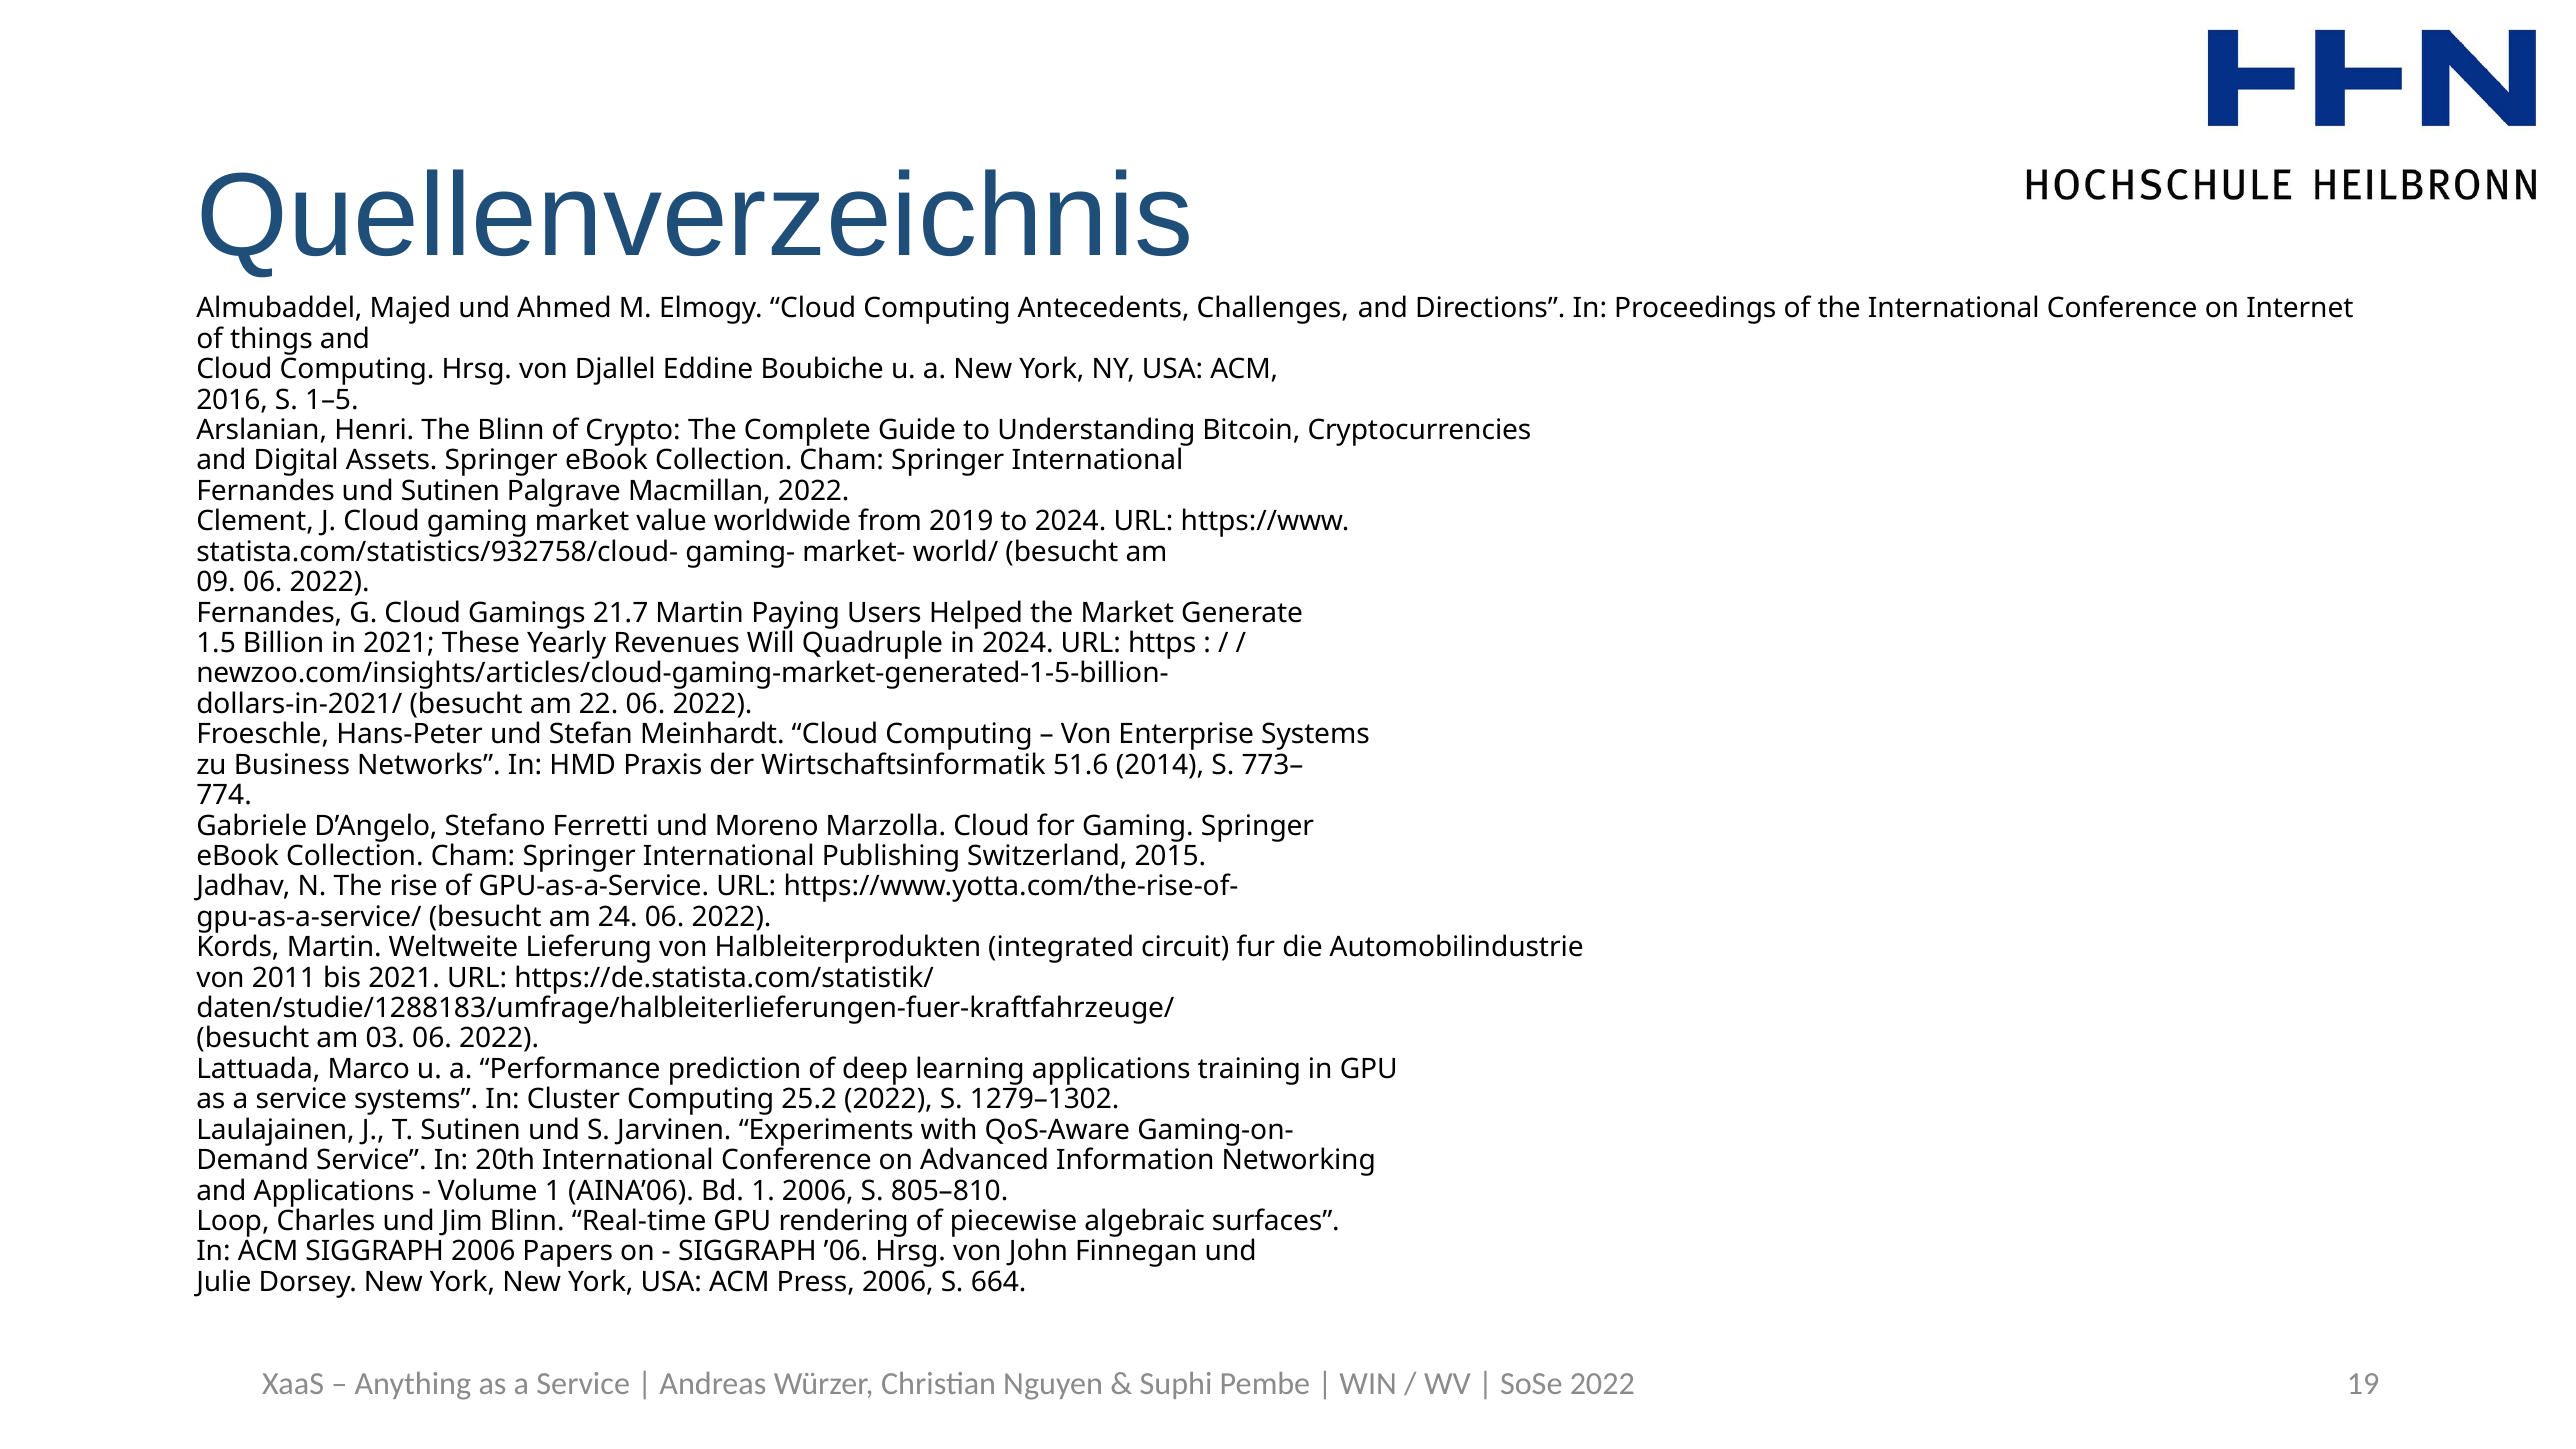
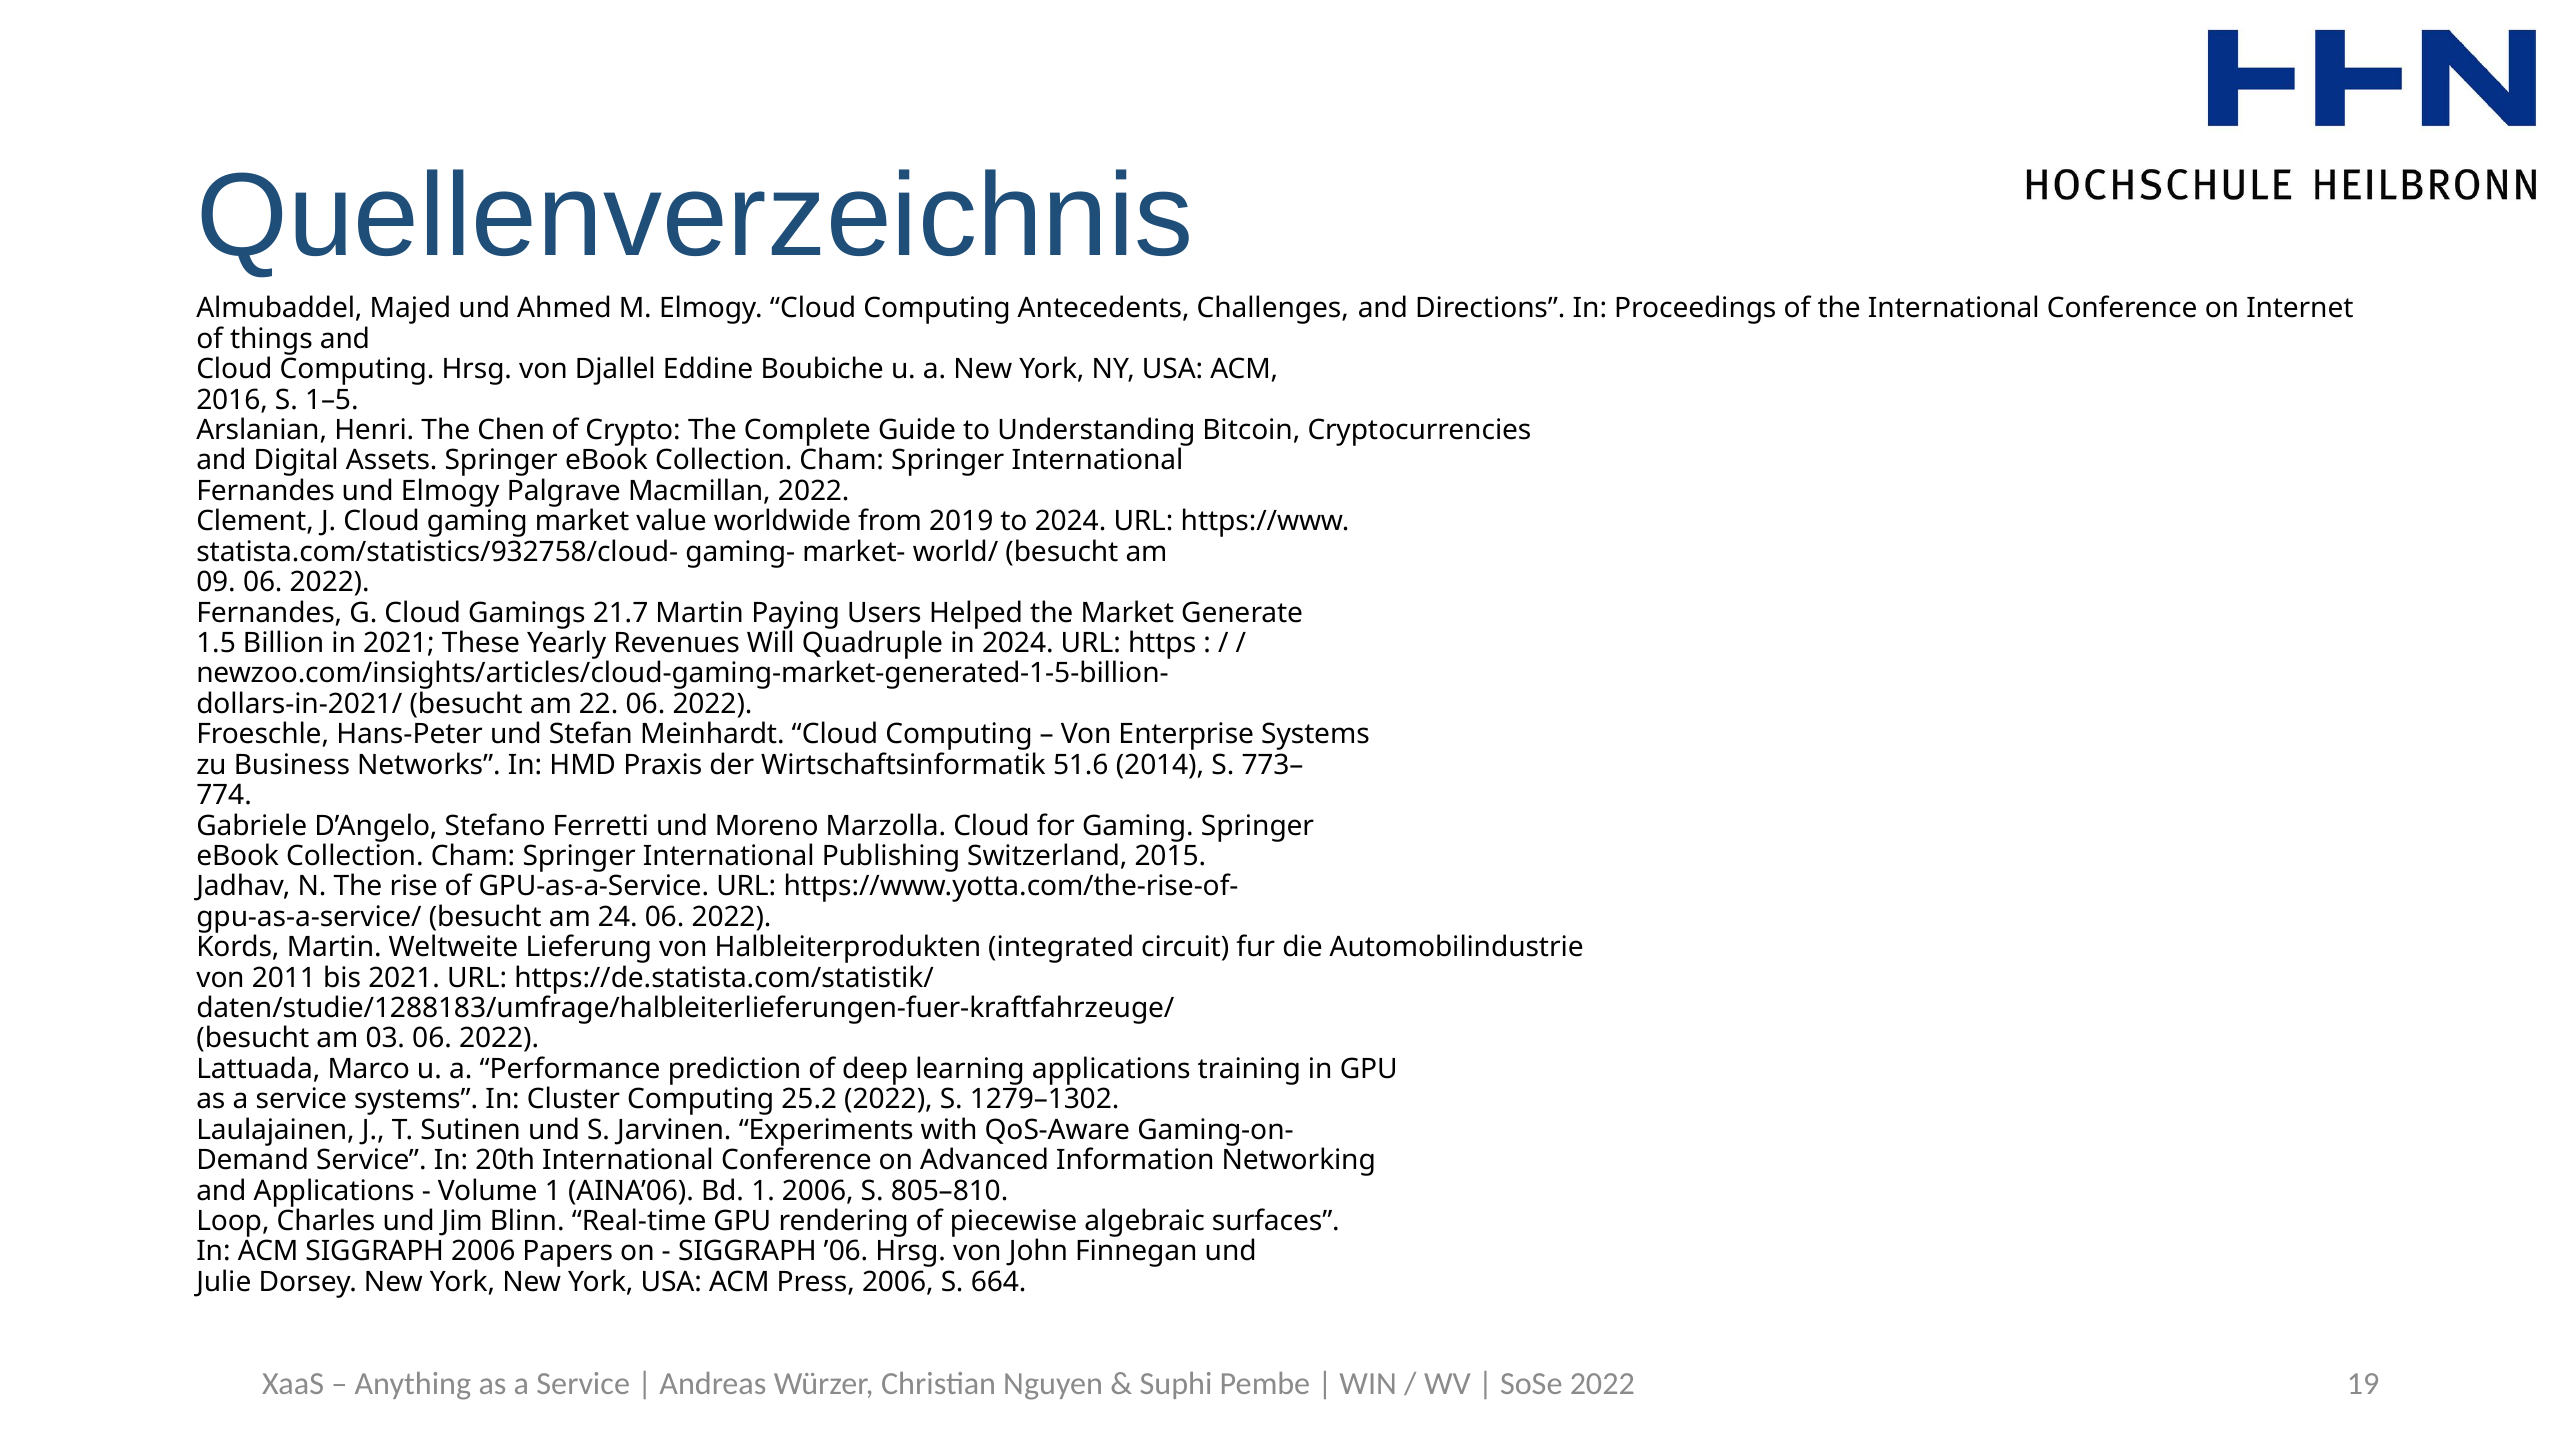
The Blinn: Blinn -> Chen (511, 430)
und Sutinen: Sutinen -> Elmogy (450, 491)
